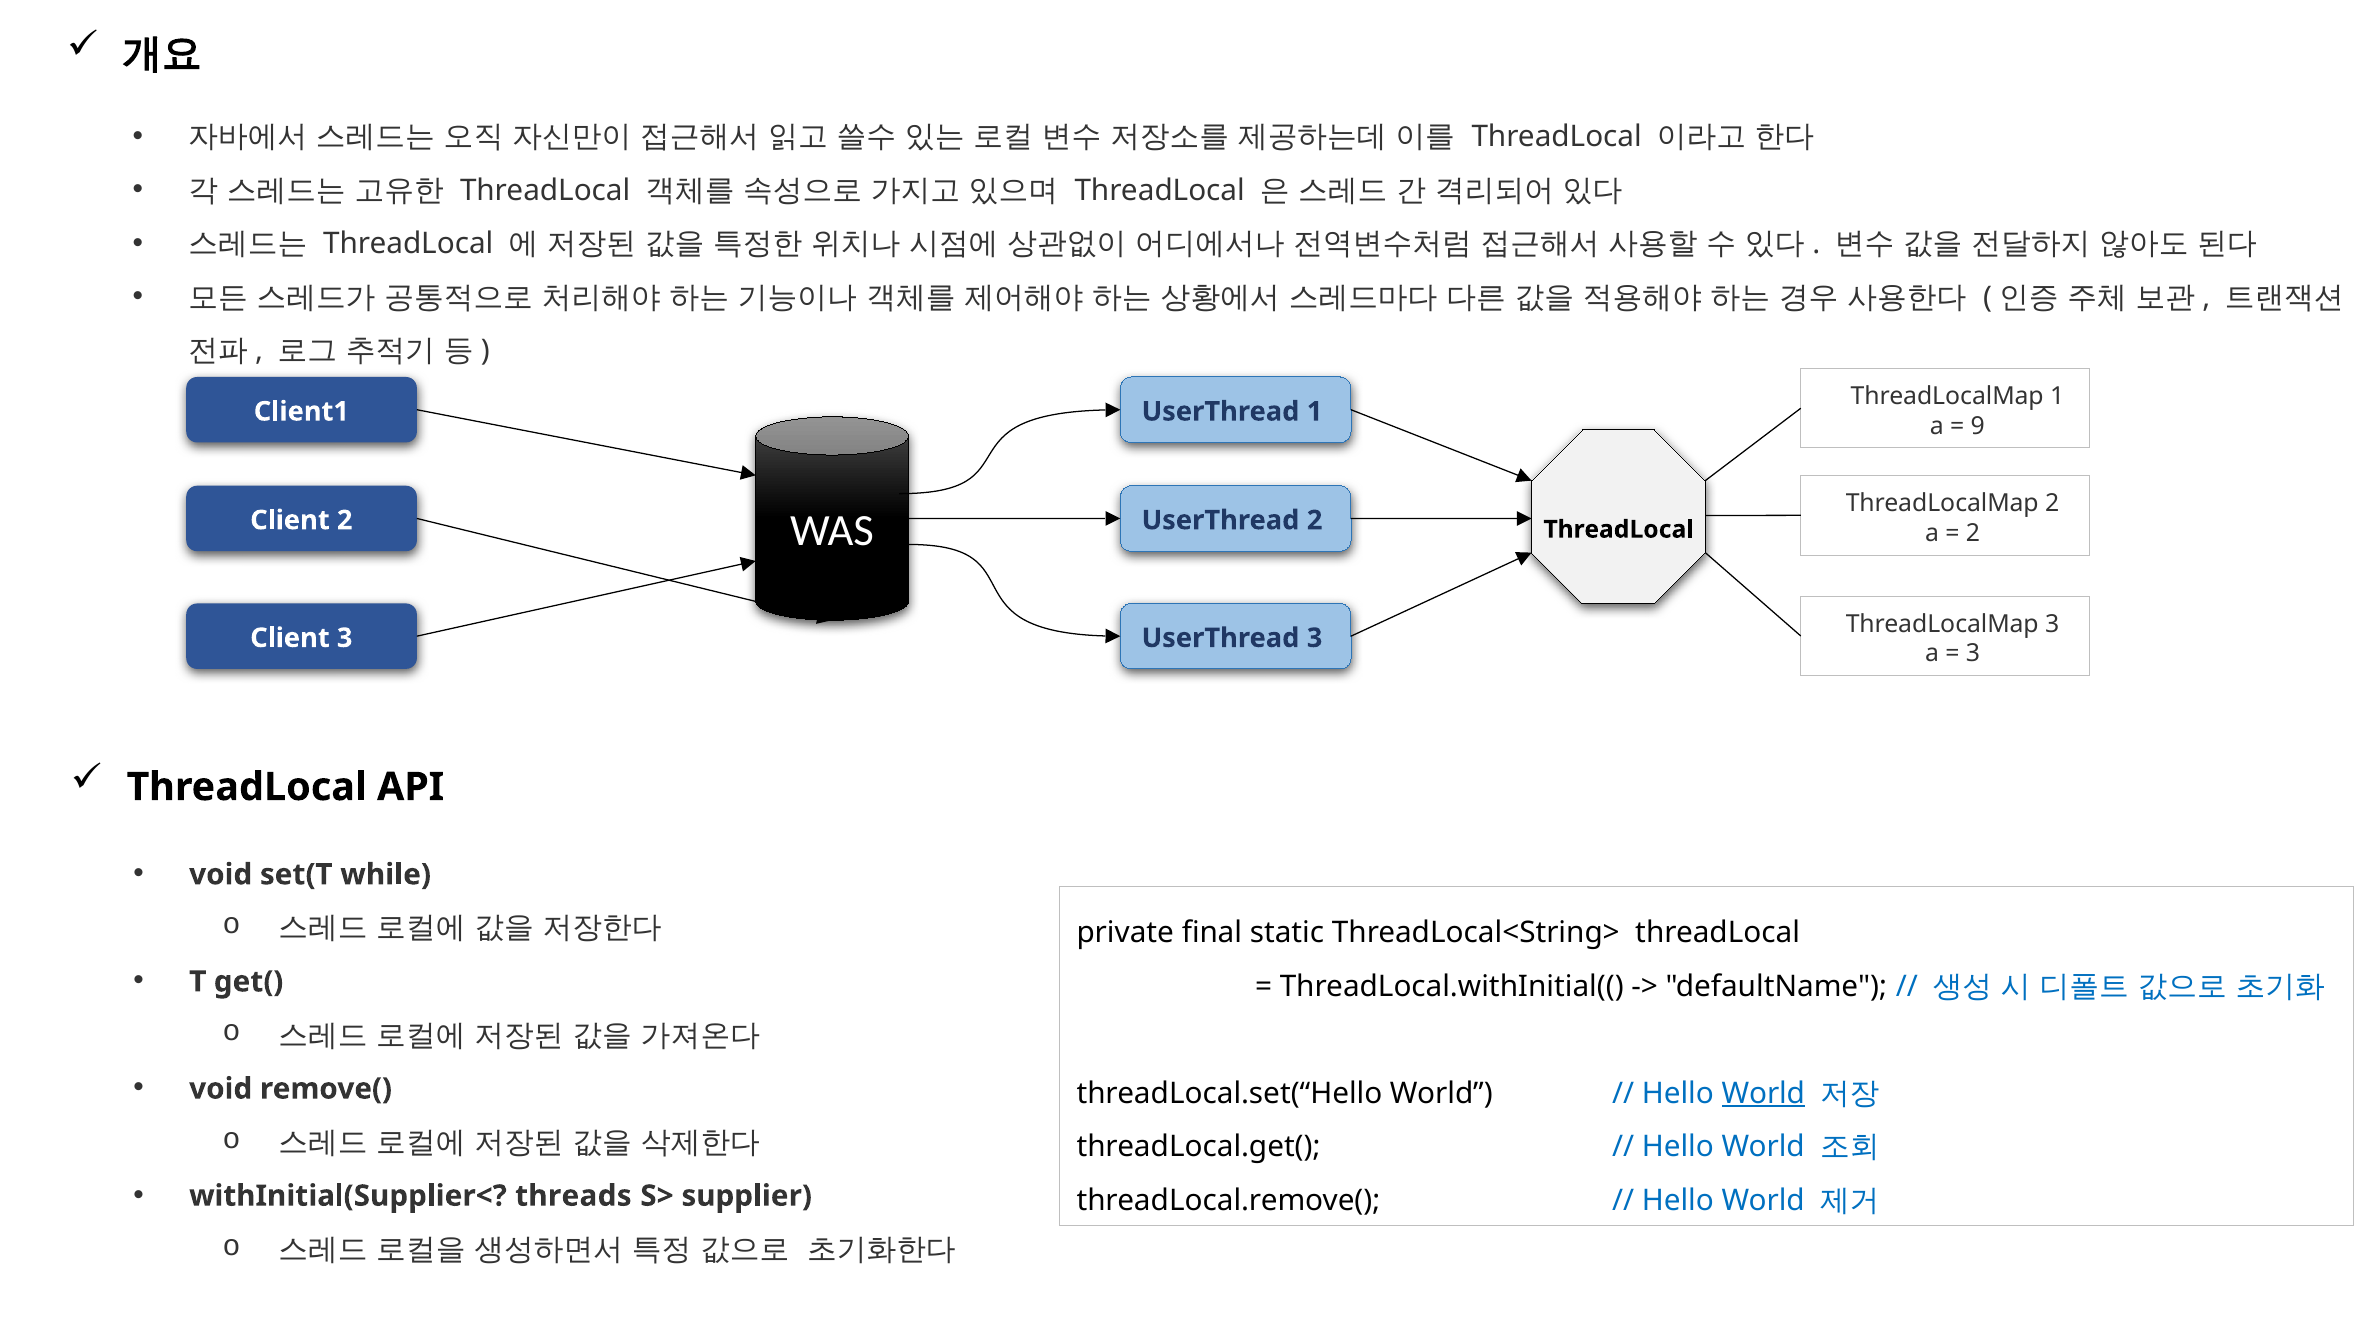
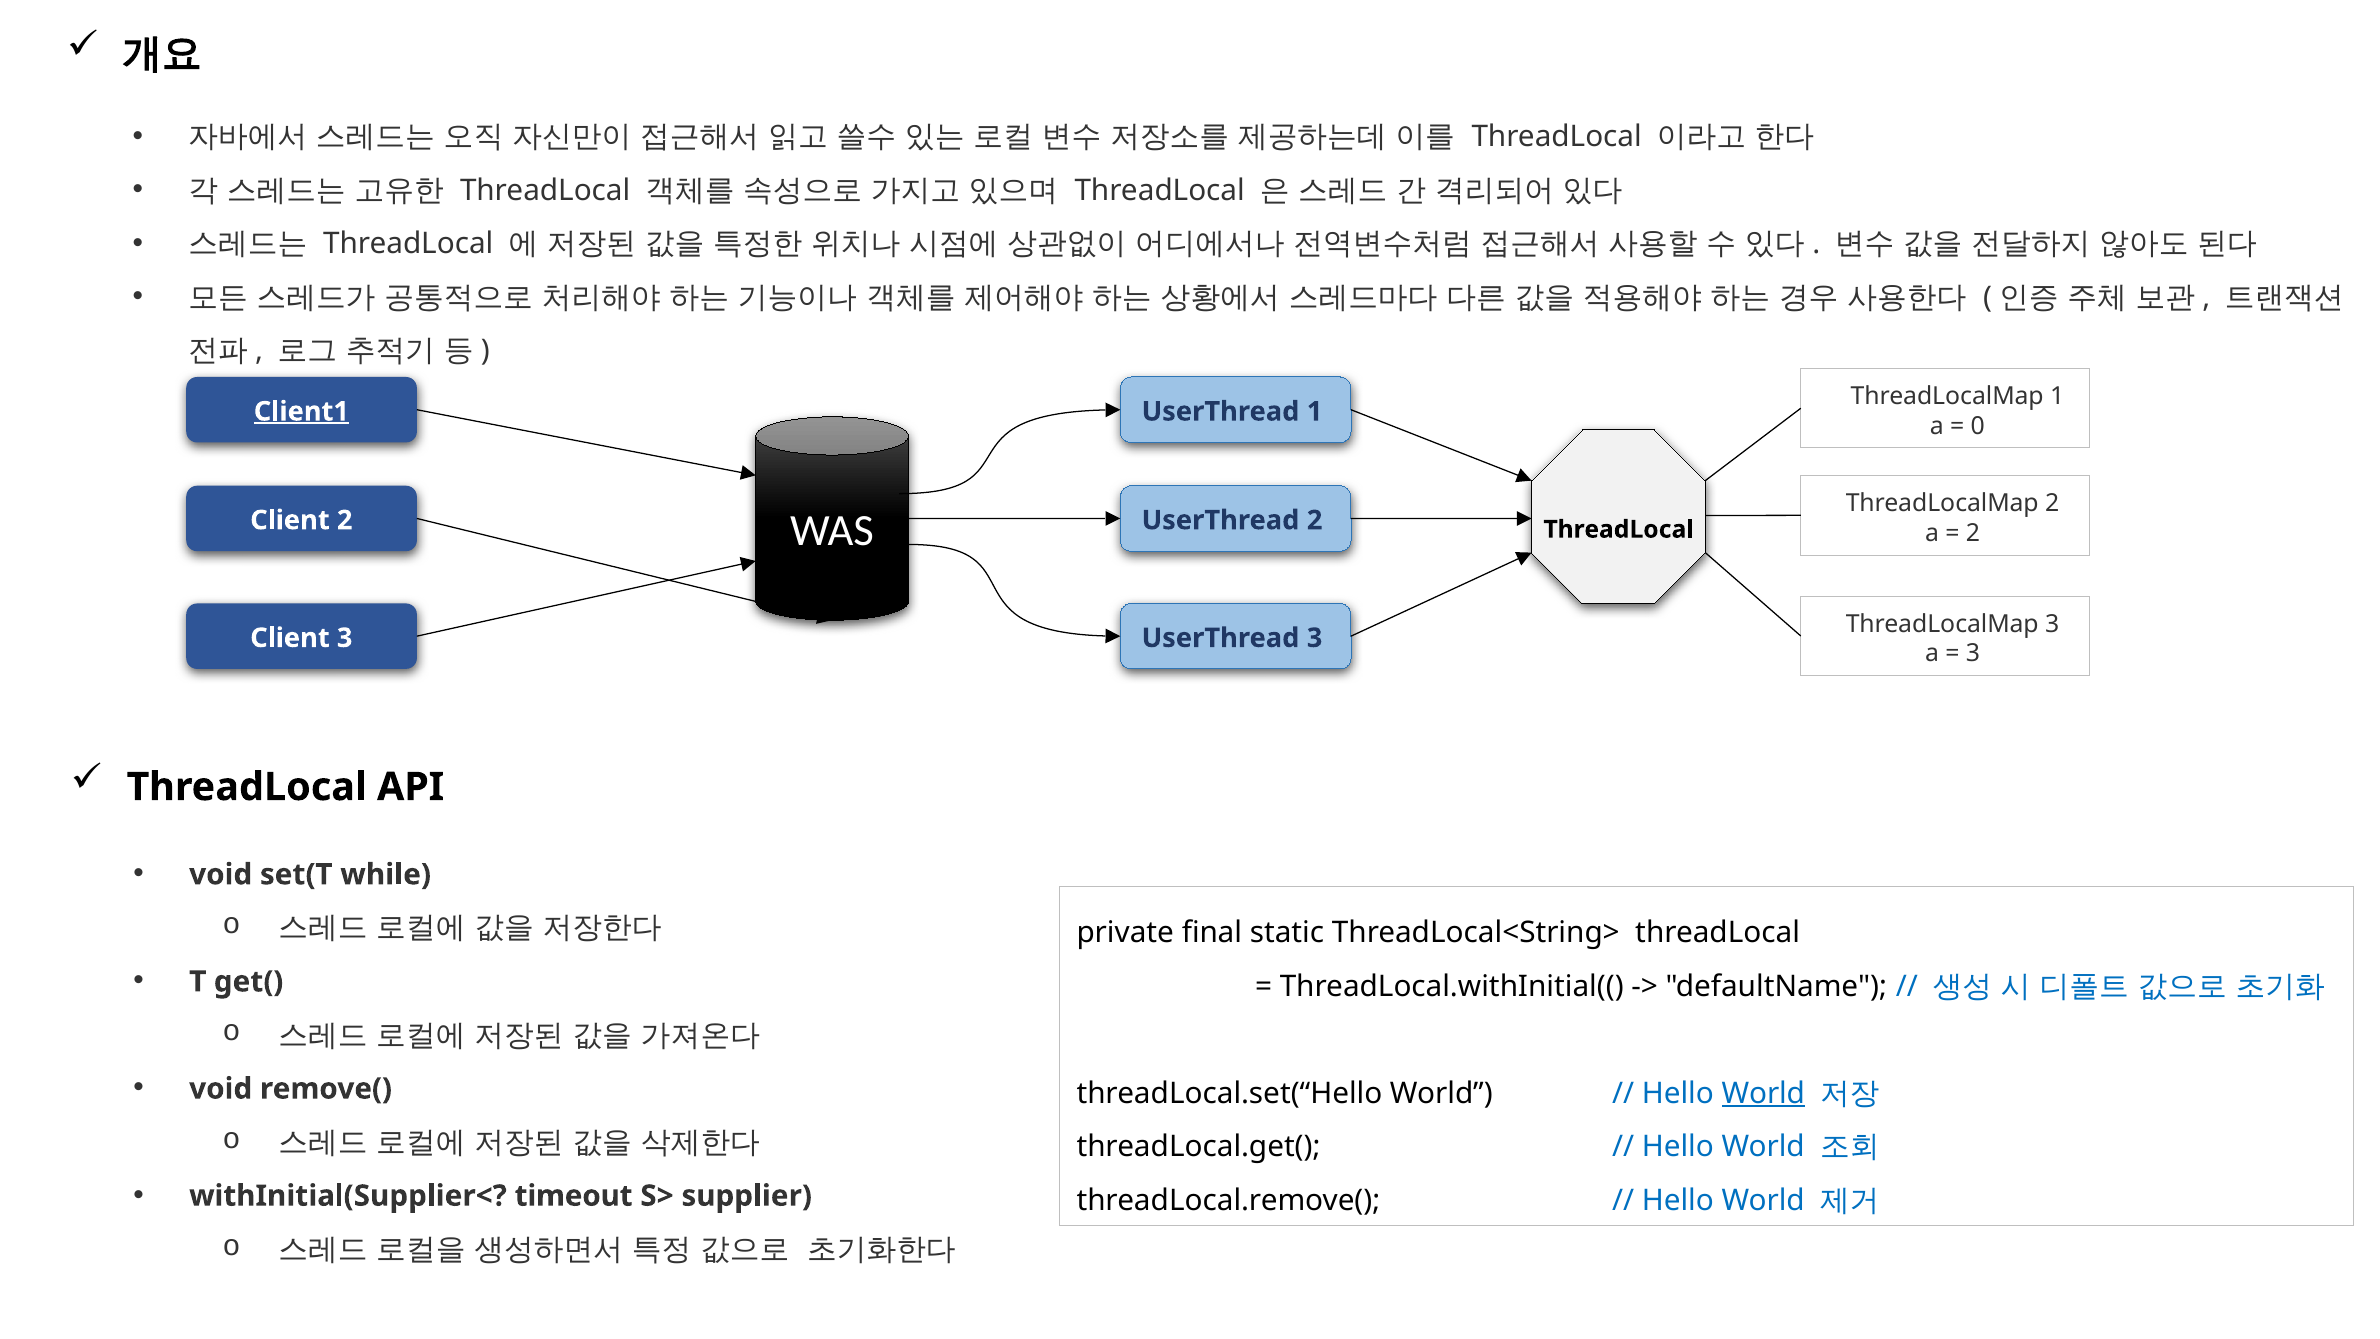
Client1 underline: none -> present (301, 411)
9: 9 -> 0 (1978, 426)
threads: threads -> timeout (574, 1196)
